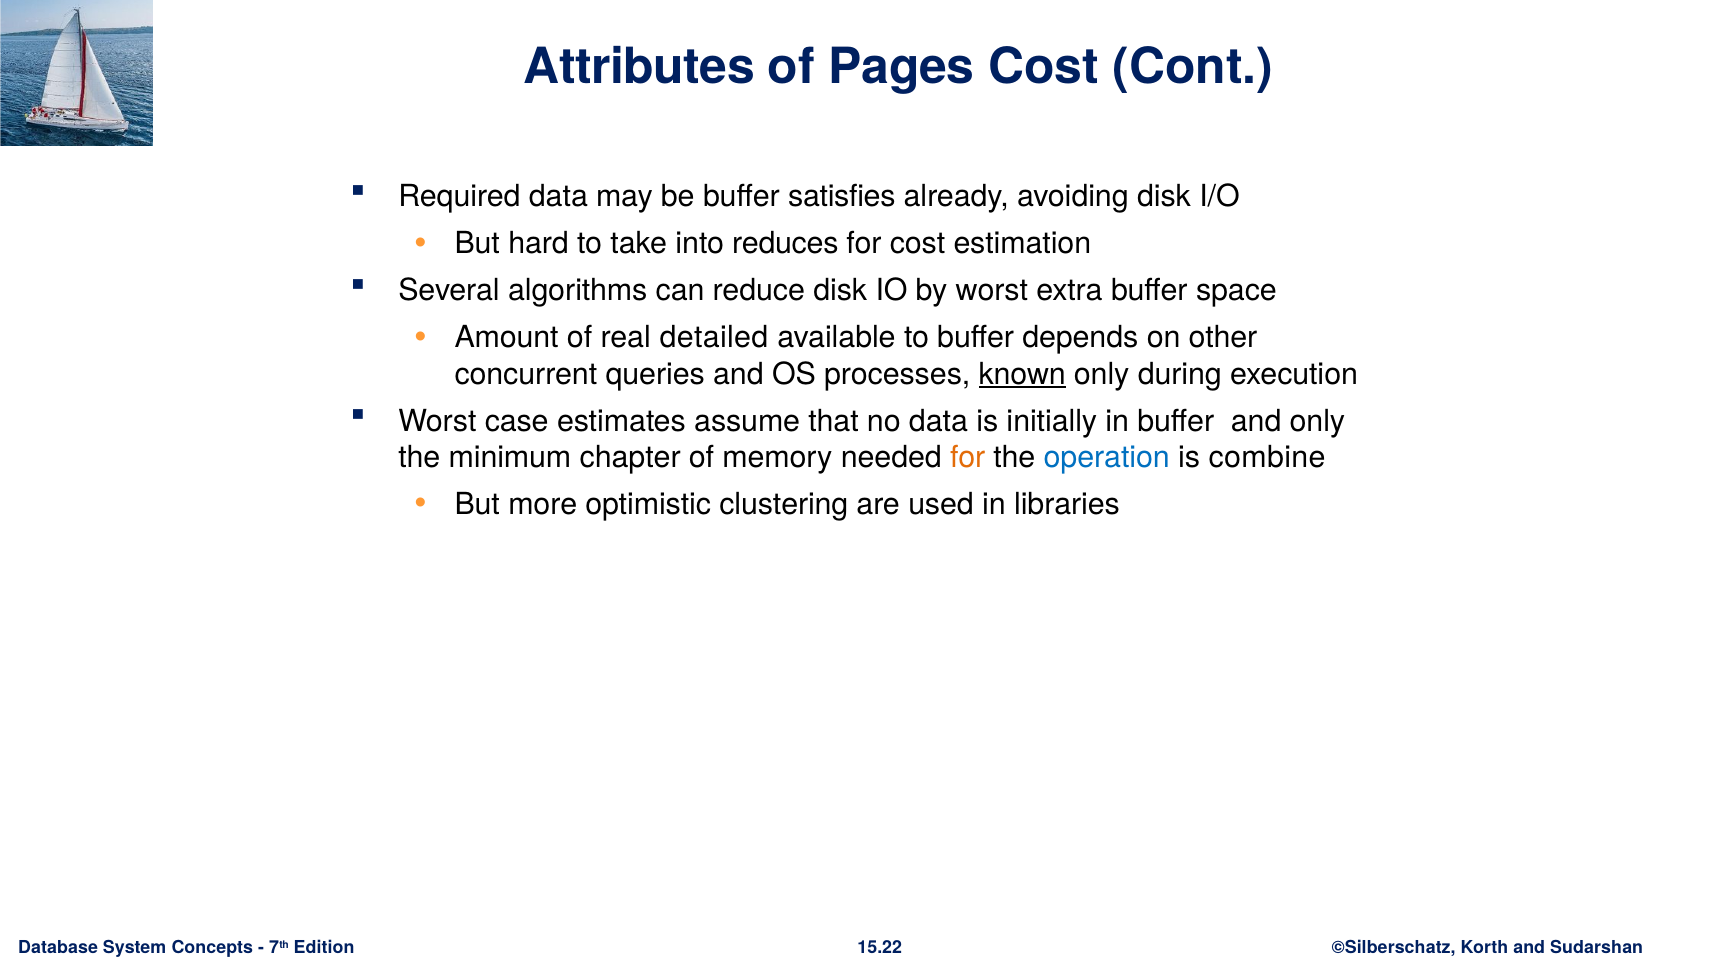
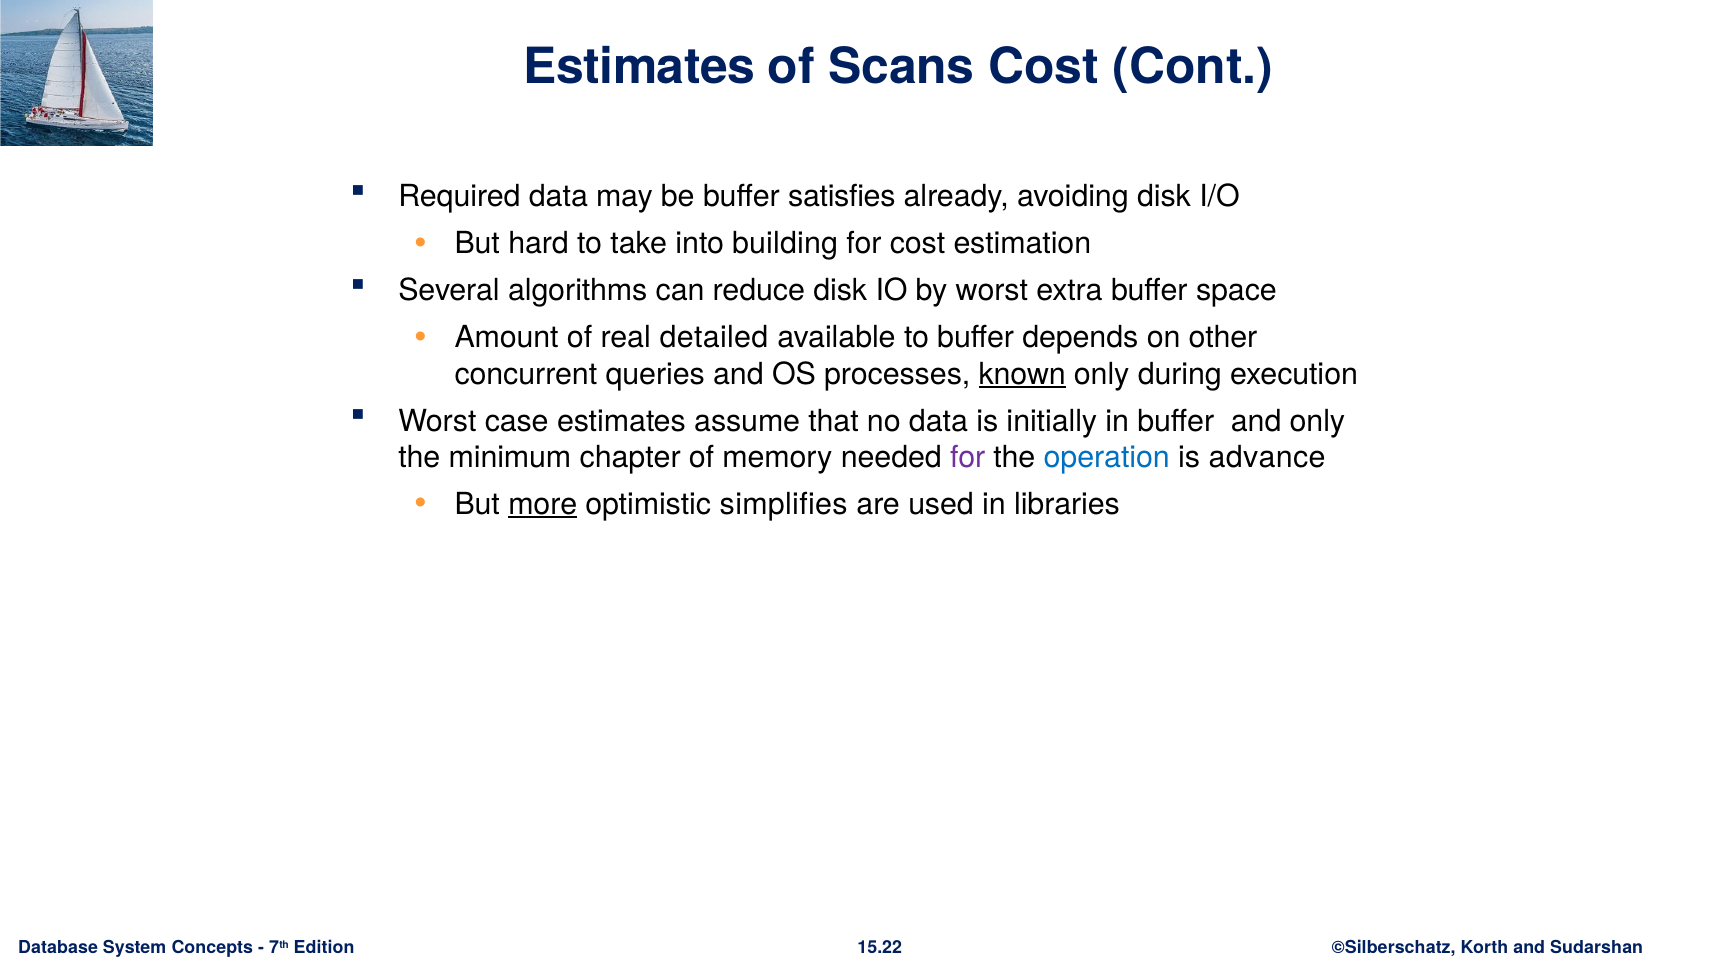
Attributes: Attributes -> Estimates (639, 67)
Pages: Pages -> Scans (902, 67)
reduces: reduces -> building (785, 244)
for colour: orange -> purple (968, 457)
combine: combine -> advance (1267, 457)
more underline: none -> present (543, 504)
clustering: clustering -> simplifies (784, 504)
